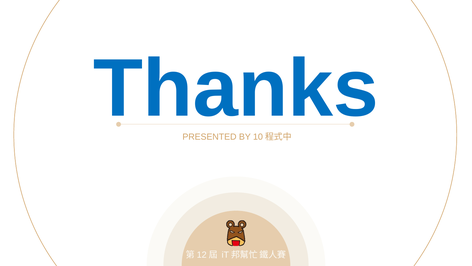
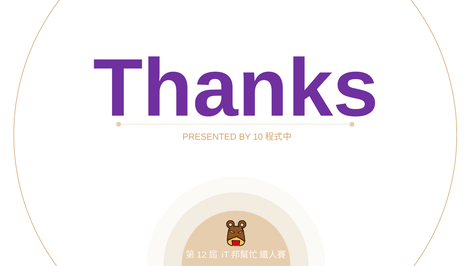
Thanks colour: blue -> purple (236, 89)
